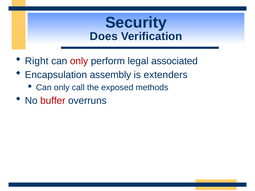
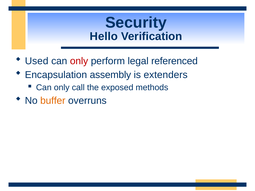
Does: Does -> Hello (104, 36)
Right: Right -> Used (37, 61)
associated: associated -> referenced (174, 61)
buffer colour: red -> orange (53, 101)
